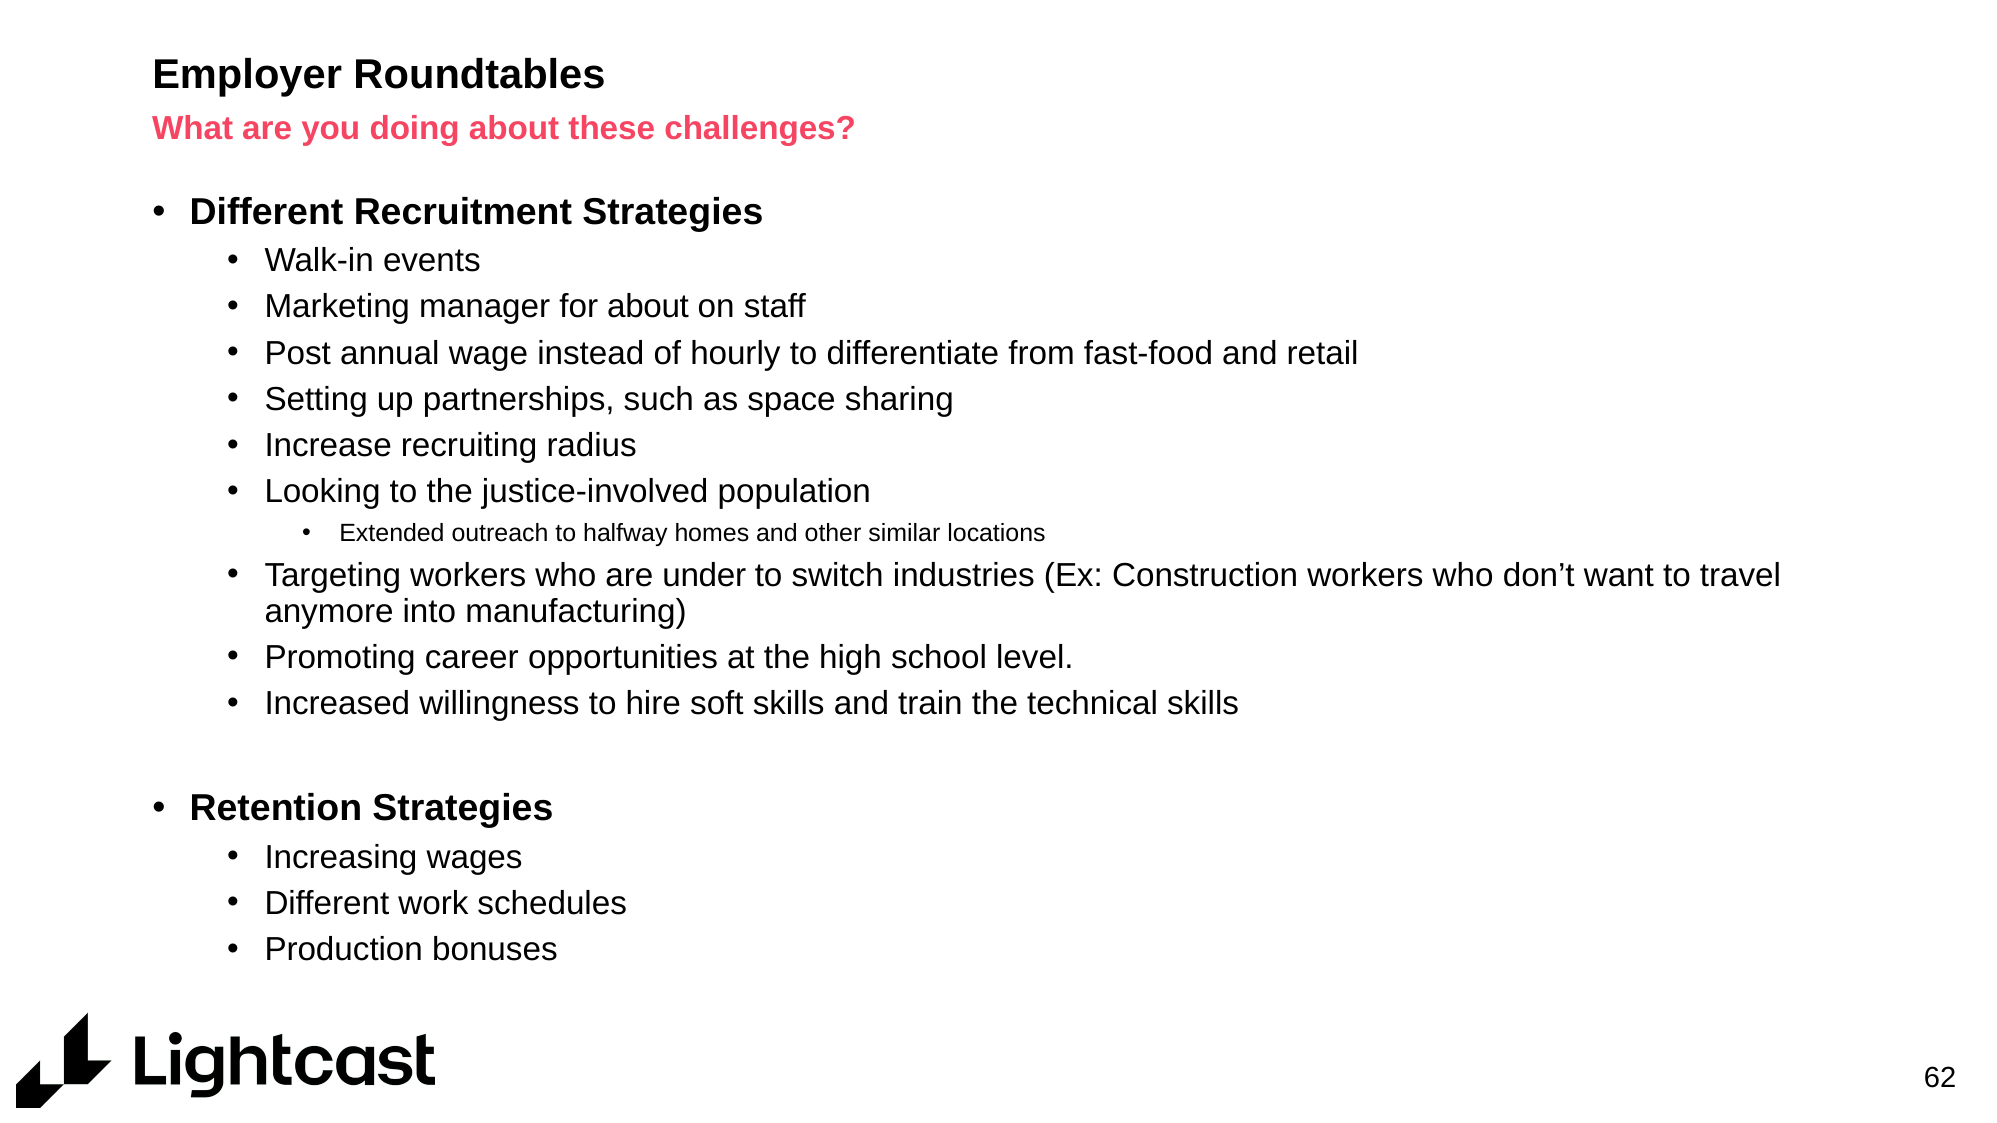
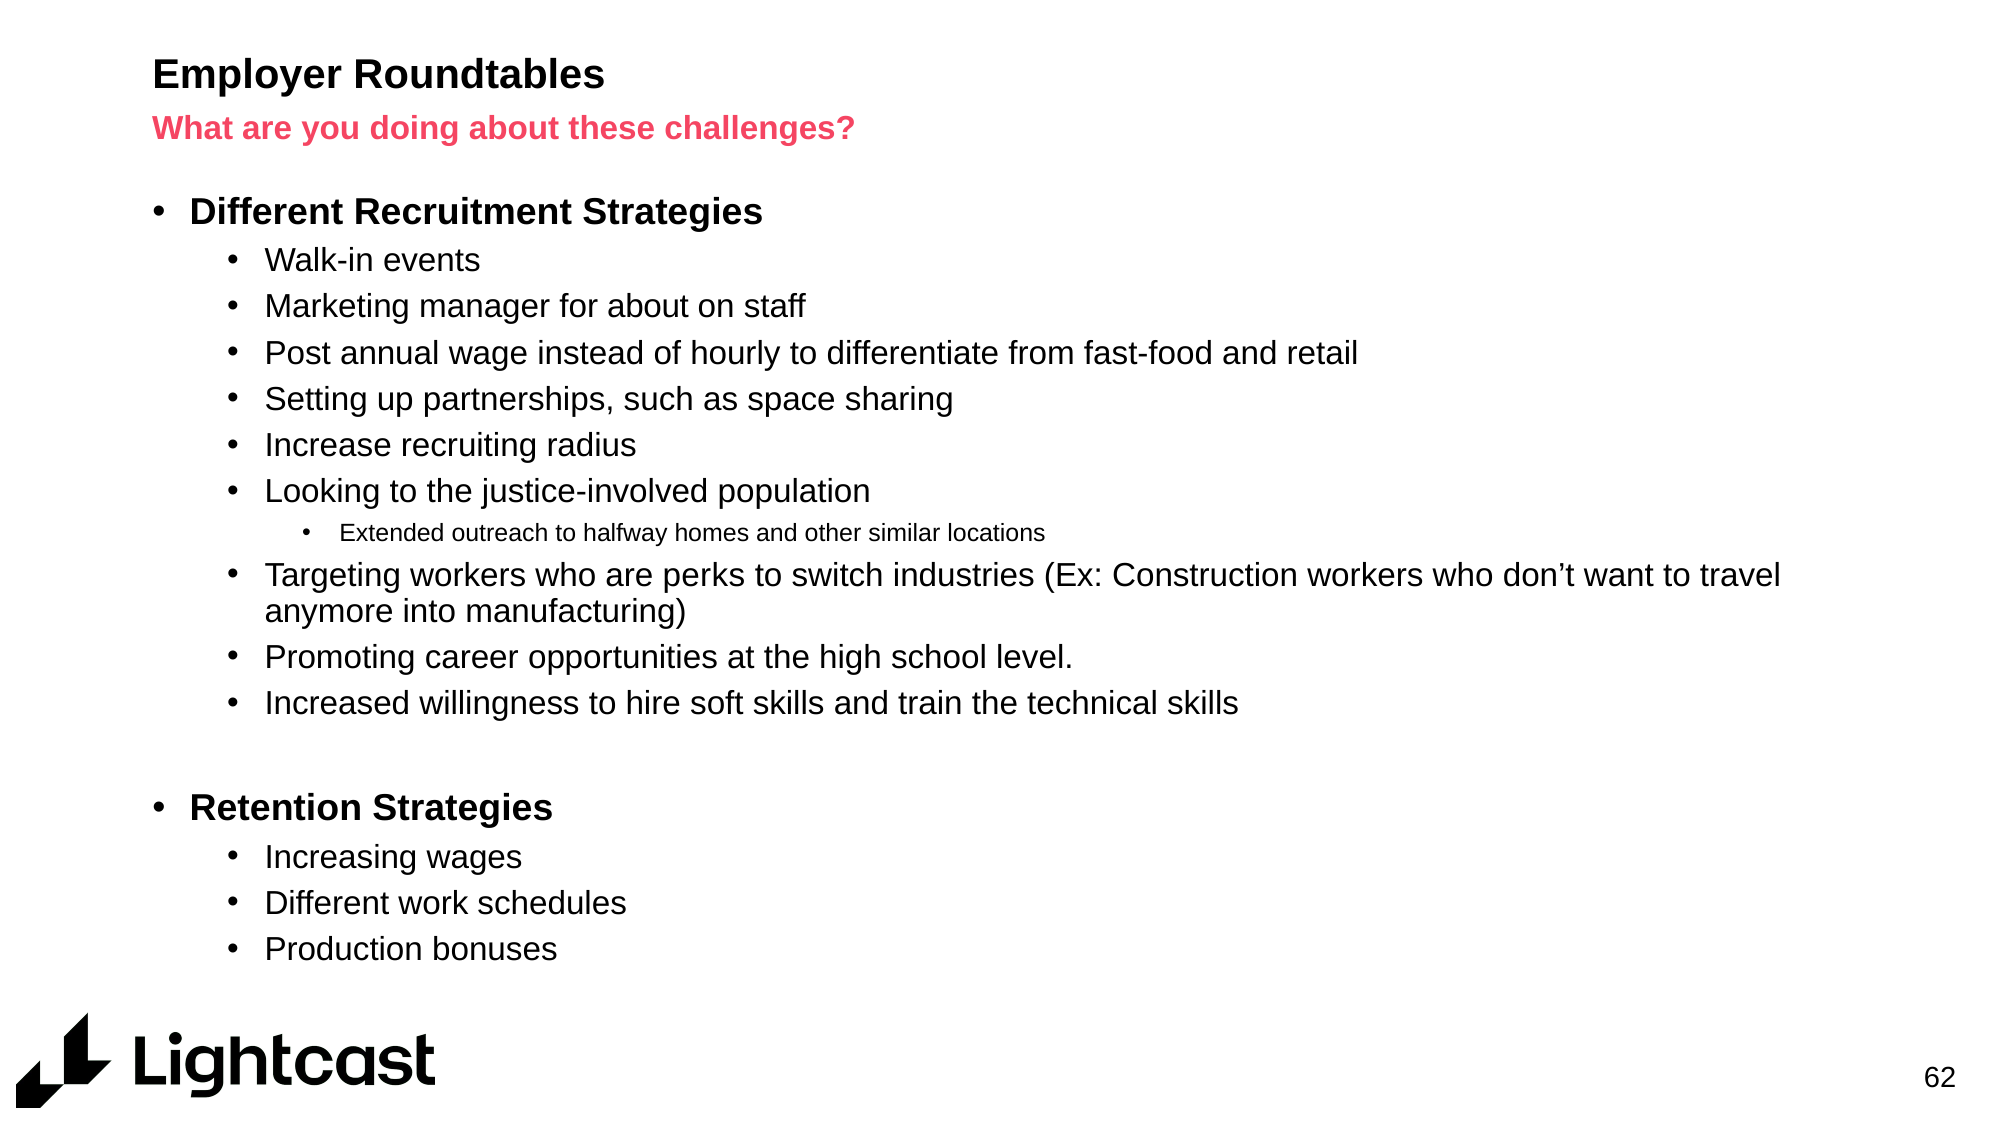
under: under -> perks (704, 575)
